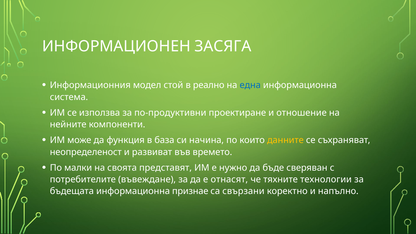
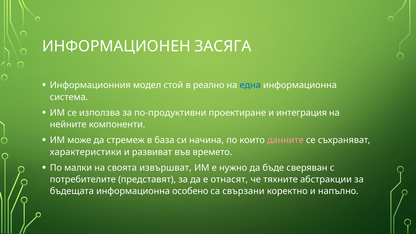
отношение: отношение -> интеграция (302, 113)
функция: функция -> стремеж (126, 140)
данните colour: yellow -> pink (285, 140)
неопределеност: неопределеност -> характеристики (86, 152)
представят: представят -> извършват (165, 168)
въвеждане: въвеждане -> представят (147, 180)
технологии: технологии -> абстракции (326, 180)
признае: признае -> особено (190, 191)
